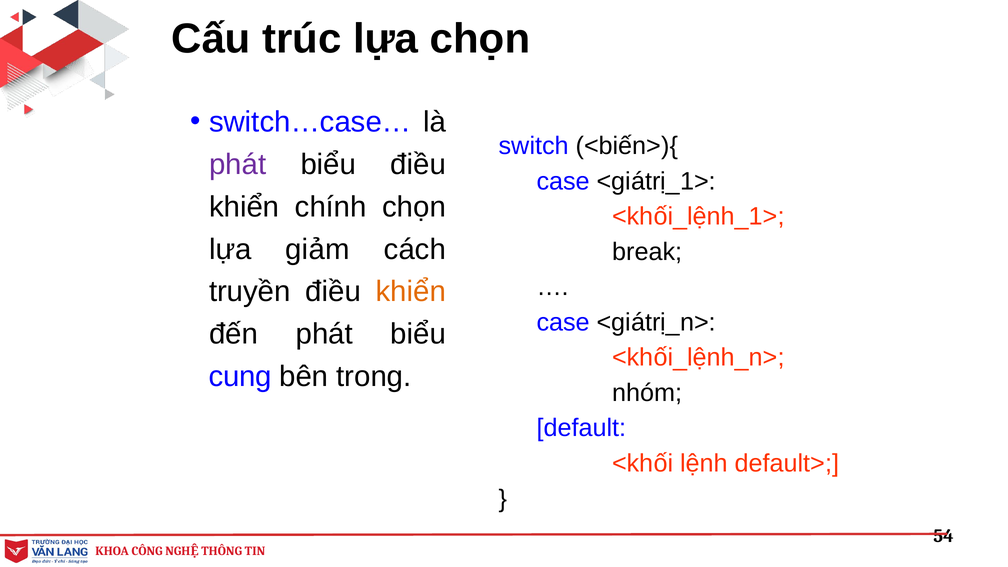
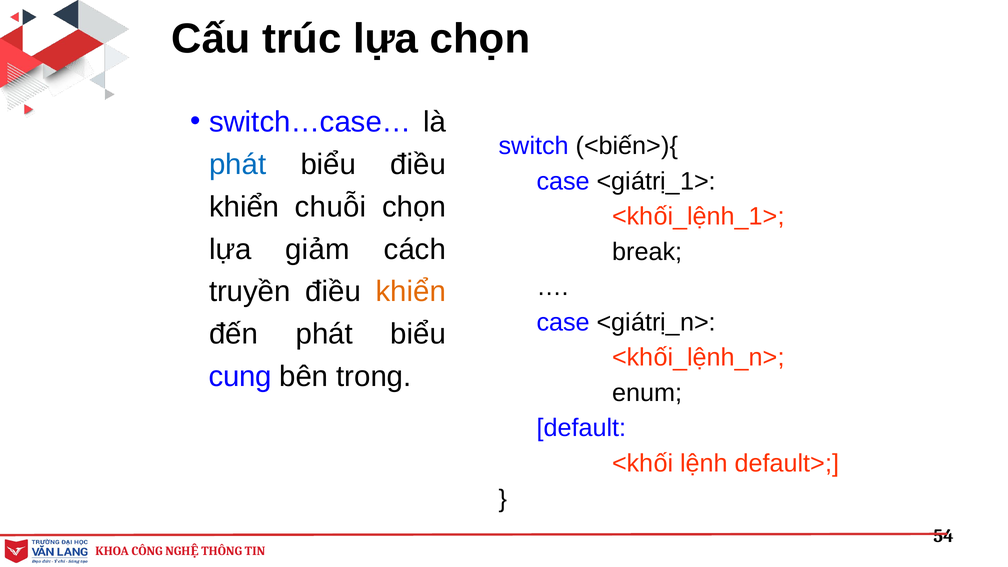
phát colour: purple -> blue (238, 165)
chính: chính -> chuỗi (331, 207)
nhóm: nhóm -> enum (647, 393)
